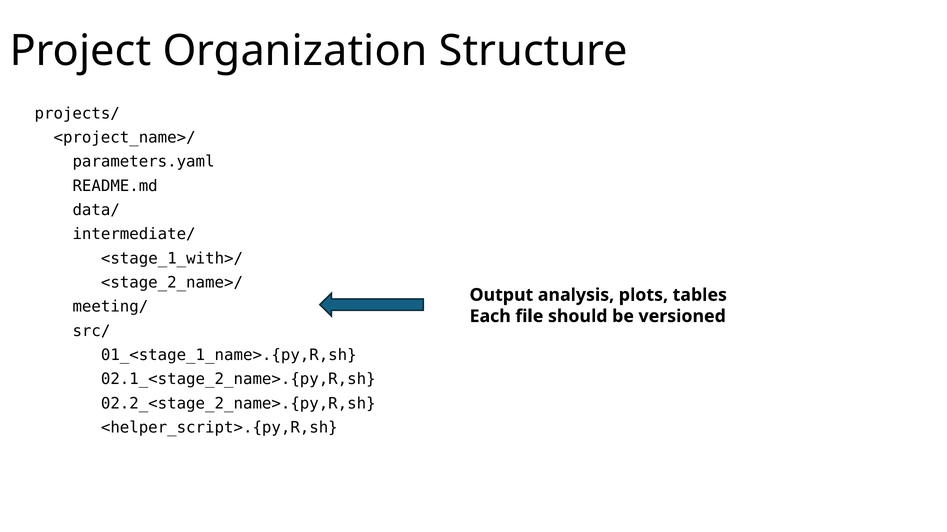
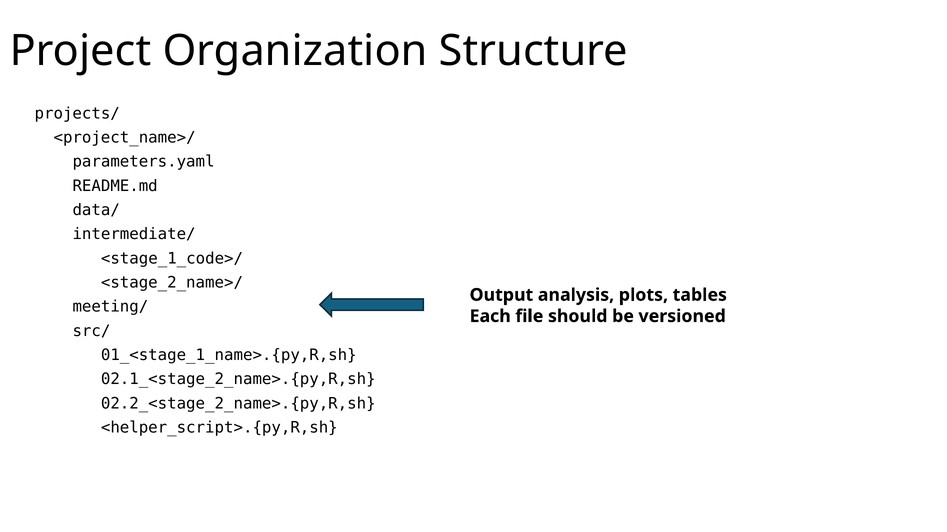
<stage_1_with>/: <stage_1_with>/ -> <stage_1_code>/ (172, 259)
